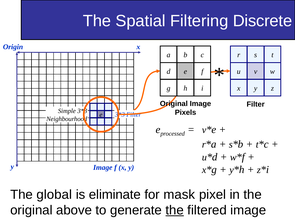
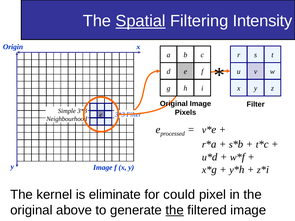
Spatial underline: none -> present (141, 21)
Discrete: Discrete -> Intensity (263, 21)
global: global -> kernel (54, 195)
mask: mask -> could (179, 195)
